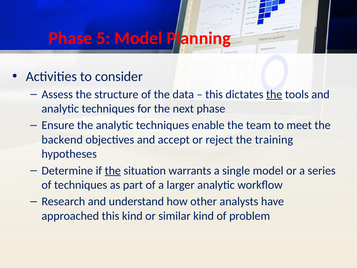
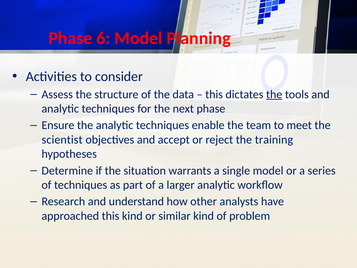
5: 5 -> 6 (103, 38)
backend: backend -> scientist (62, 139)
the underline: present -> none (113, 170)
